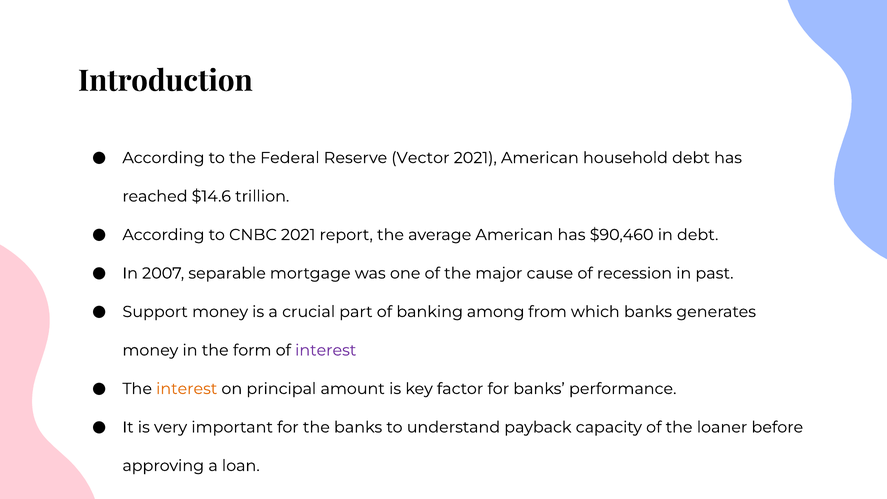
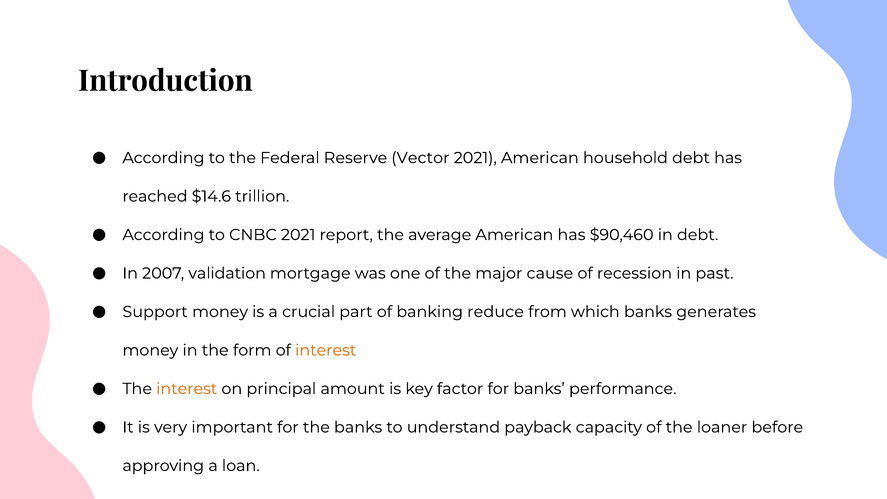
separable: separable -> validation (227, 273)
among: among -> reduce (496, 312)
interest colour: purple -> orange (326, 350)
